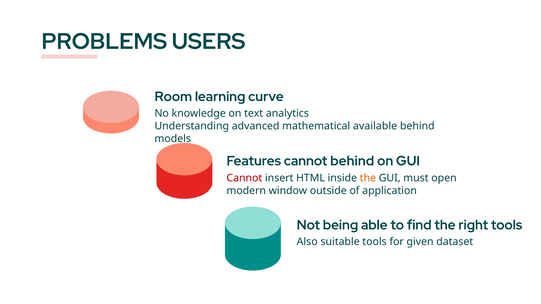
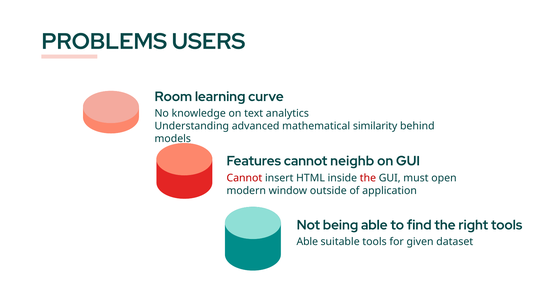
available: available -> similarity (375, 126)
cannot behind: behind -> neighb (352, 161)
the colour: orange -> red (368, 178)
Also: Also -> Able (307, 242)
